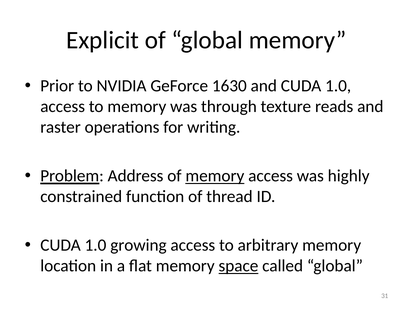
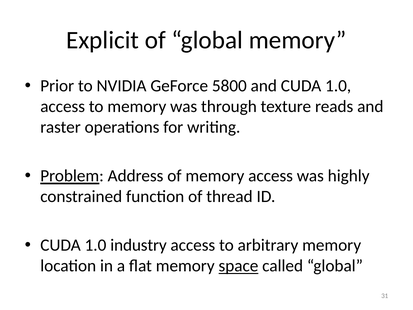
1630: 1630 -> 5800 (229, 86)
memory underline: present -> none (215, 176)
growing: growing -> industry (138, 245)
